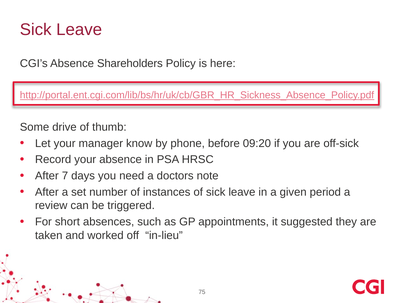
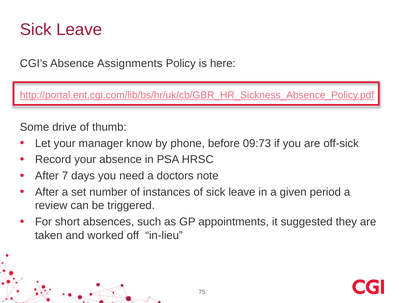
Shareholders: Shareholders -> Assignments (130, 63)
09:20: 09:20 -> 09:73 (257, 143)
